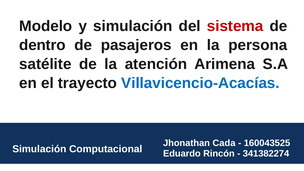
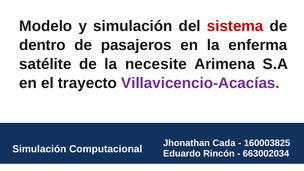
persona: persona -> enferma (258, 45)
atención: atención -> necesite (156, 64)
Villavicencio-Acacías colour: blue -> purple (200, 83)
160043525: 160043525 -> 160003825 (267, 143)
341382274: 341382274 -> 663002034 (266, 154)
